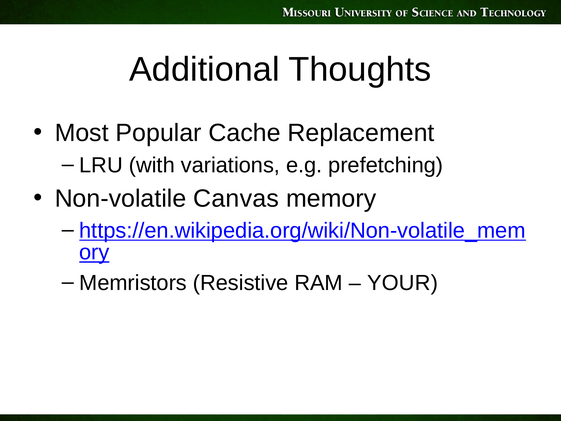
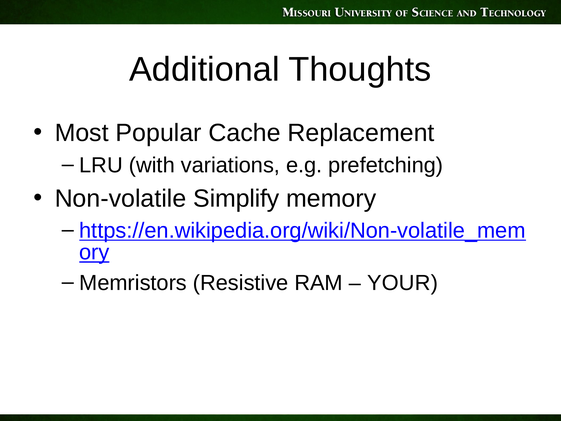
Canvas: Canvas -> Simplify (236, 198)
